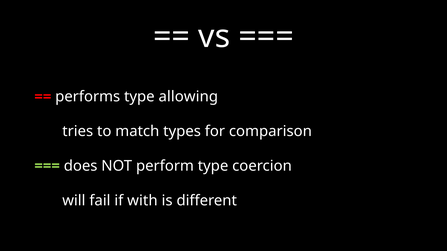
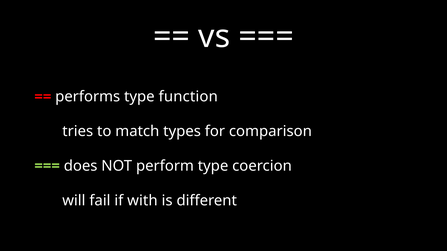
allowing: allowing -> function (188, 97)
